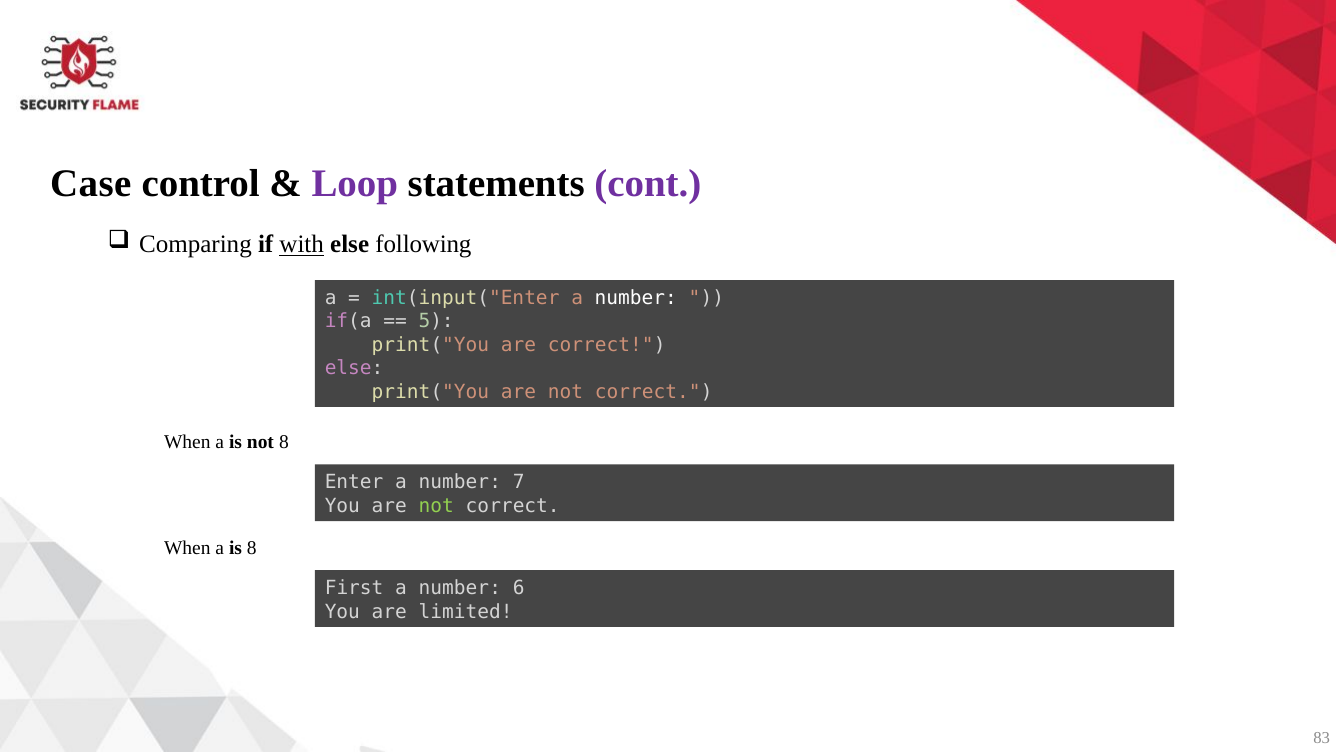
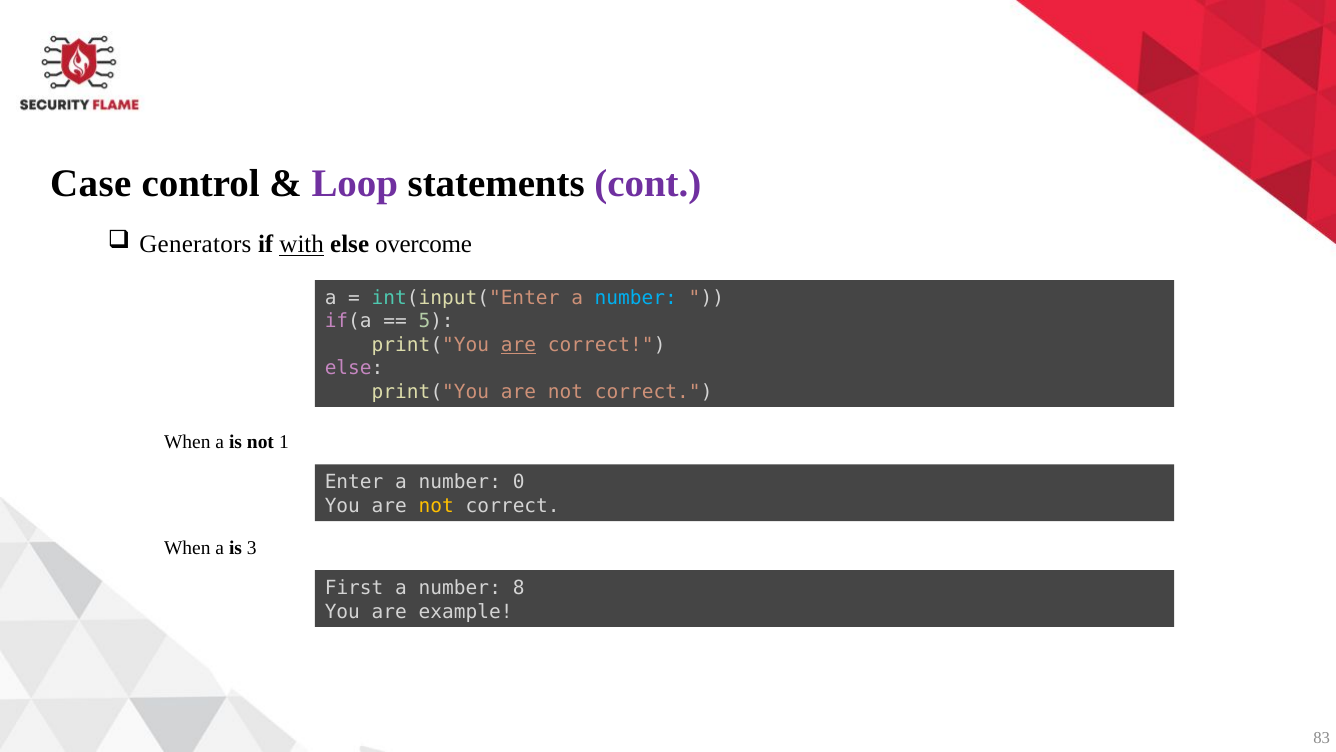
Comparing: Comparing -> Generators (195, 244)
following: following -> overcome (424, 244)
number colour: white -> light blue (636, 298)
are underline: none -> present (519, 345)
not 8: 8 -> 1 (284, 441)
7: 7 -> 0 (519, 482)
not colour: light green -> yellow (436, 506)
is 8: 8 -> 3 (252, 548)
6: 6 -> 8 (519, 588)
limited: limited -> example (466, 611)
